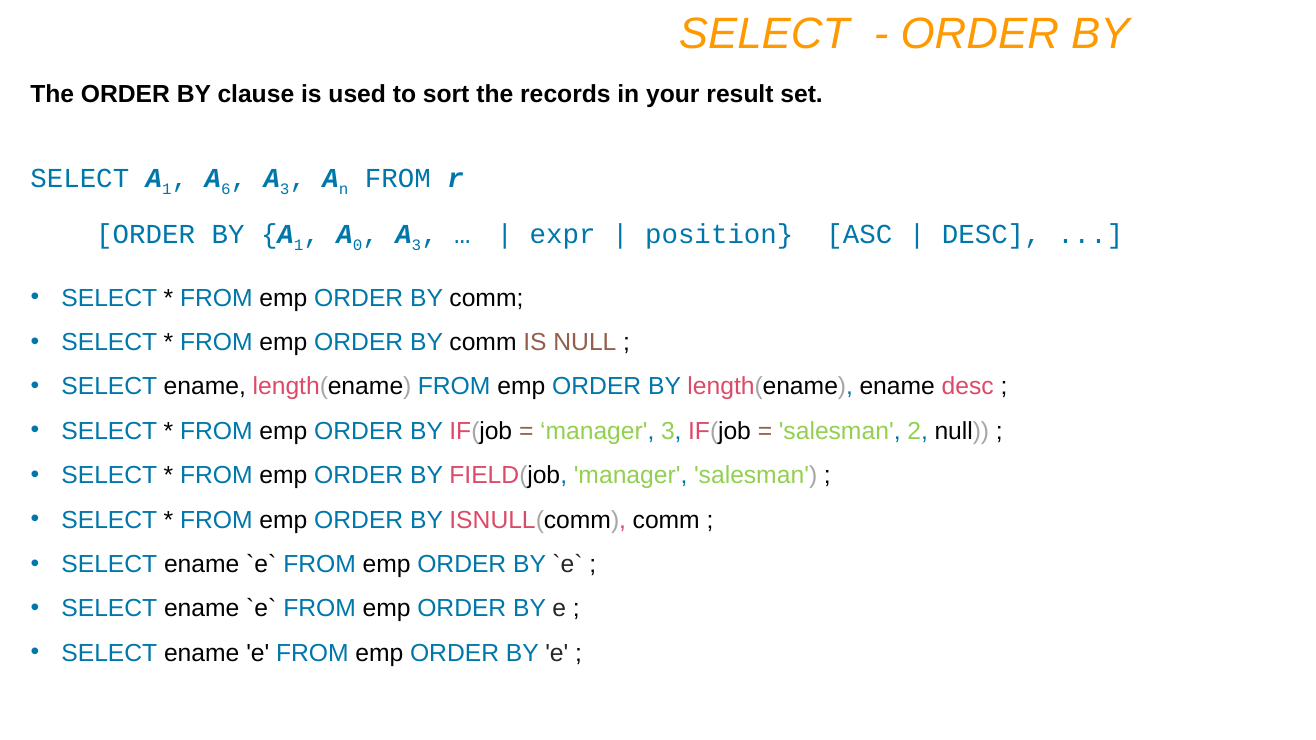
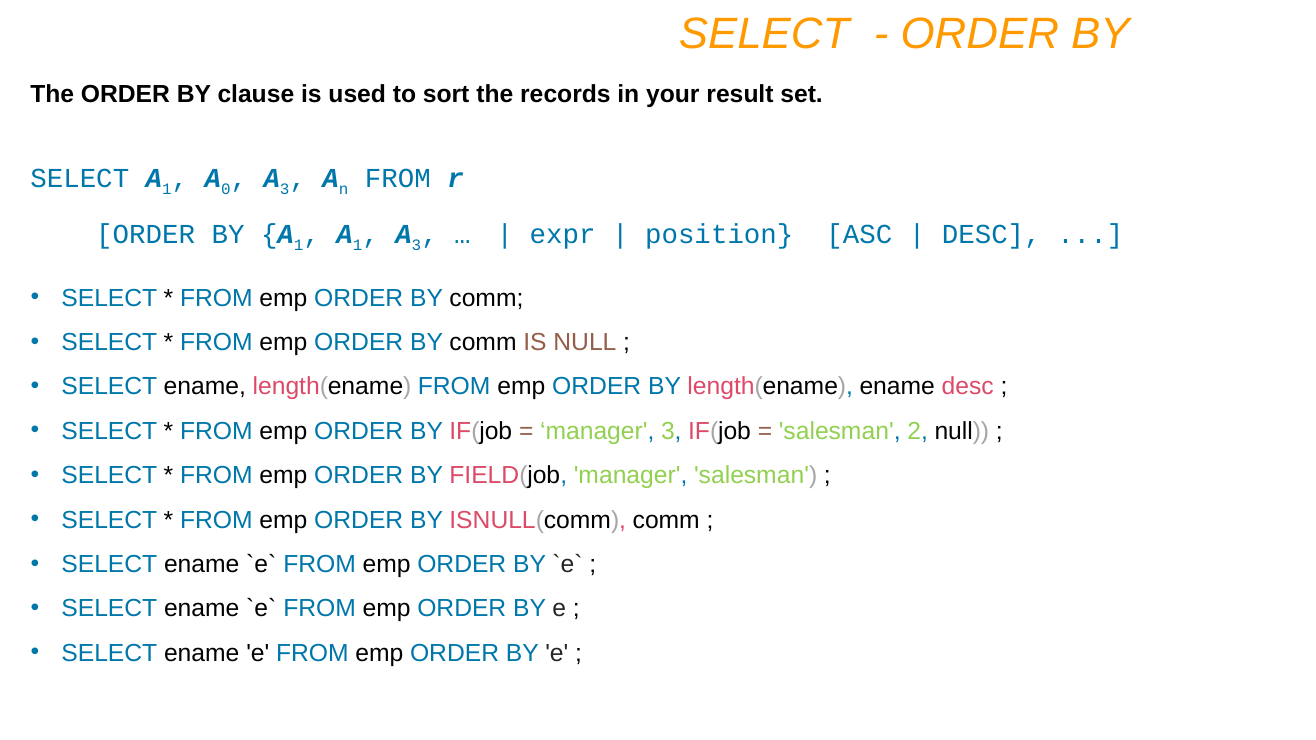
6: 6 -> 0 (226, 190)
0: 0 -> 1 (358, 246)
